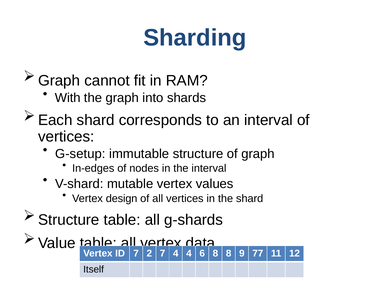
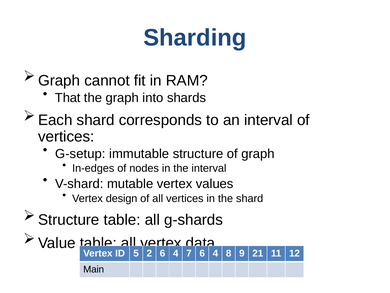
With: With -> That (68, 98)
ID 7: 7 -> 5 (136, 253)
2 7: 7 -> 6 (163, 253)
4 4: 4 -> 7 (189, 253)
8: 8 -> 4 (215, 253)
77: 77 -> 21 (258, 253)
Itself: Itself -> Main (94, 269)
